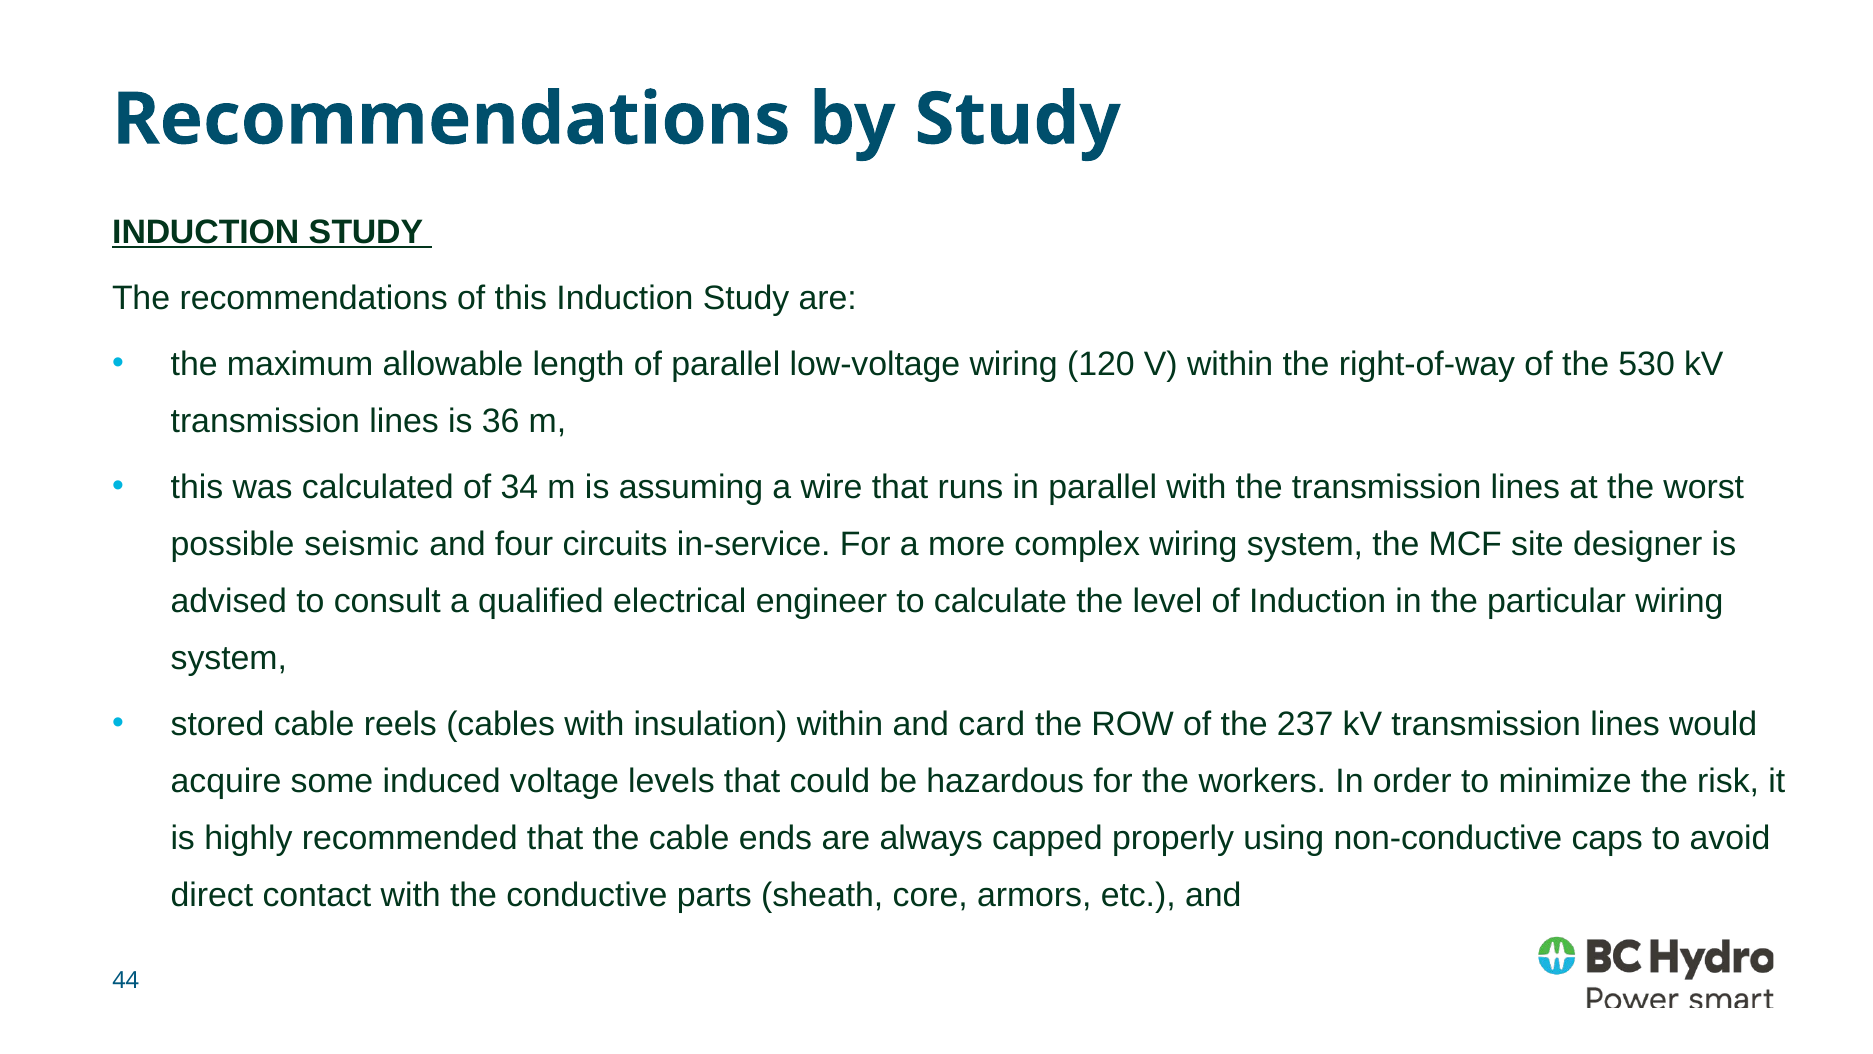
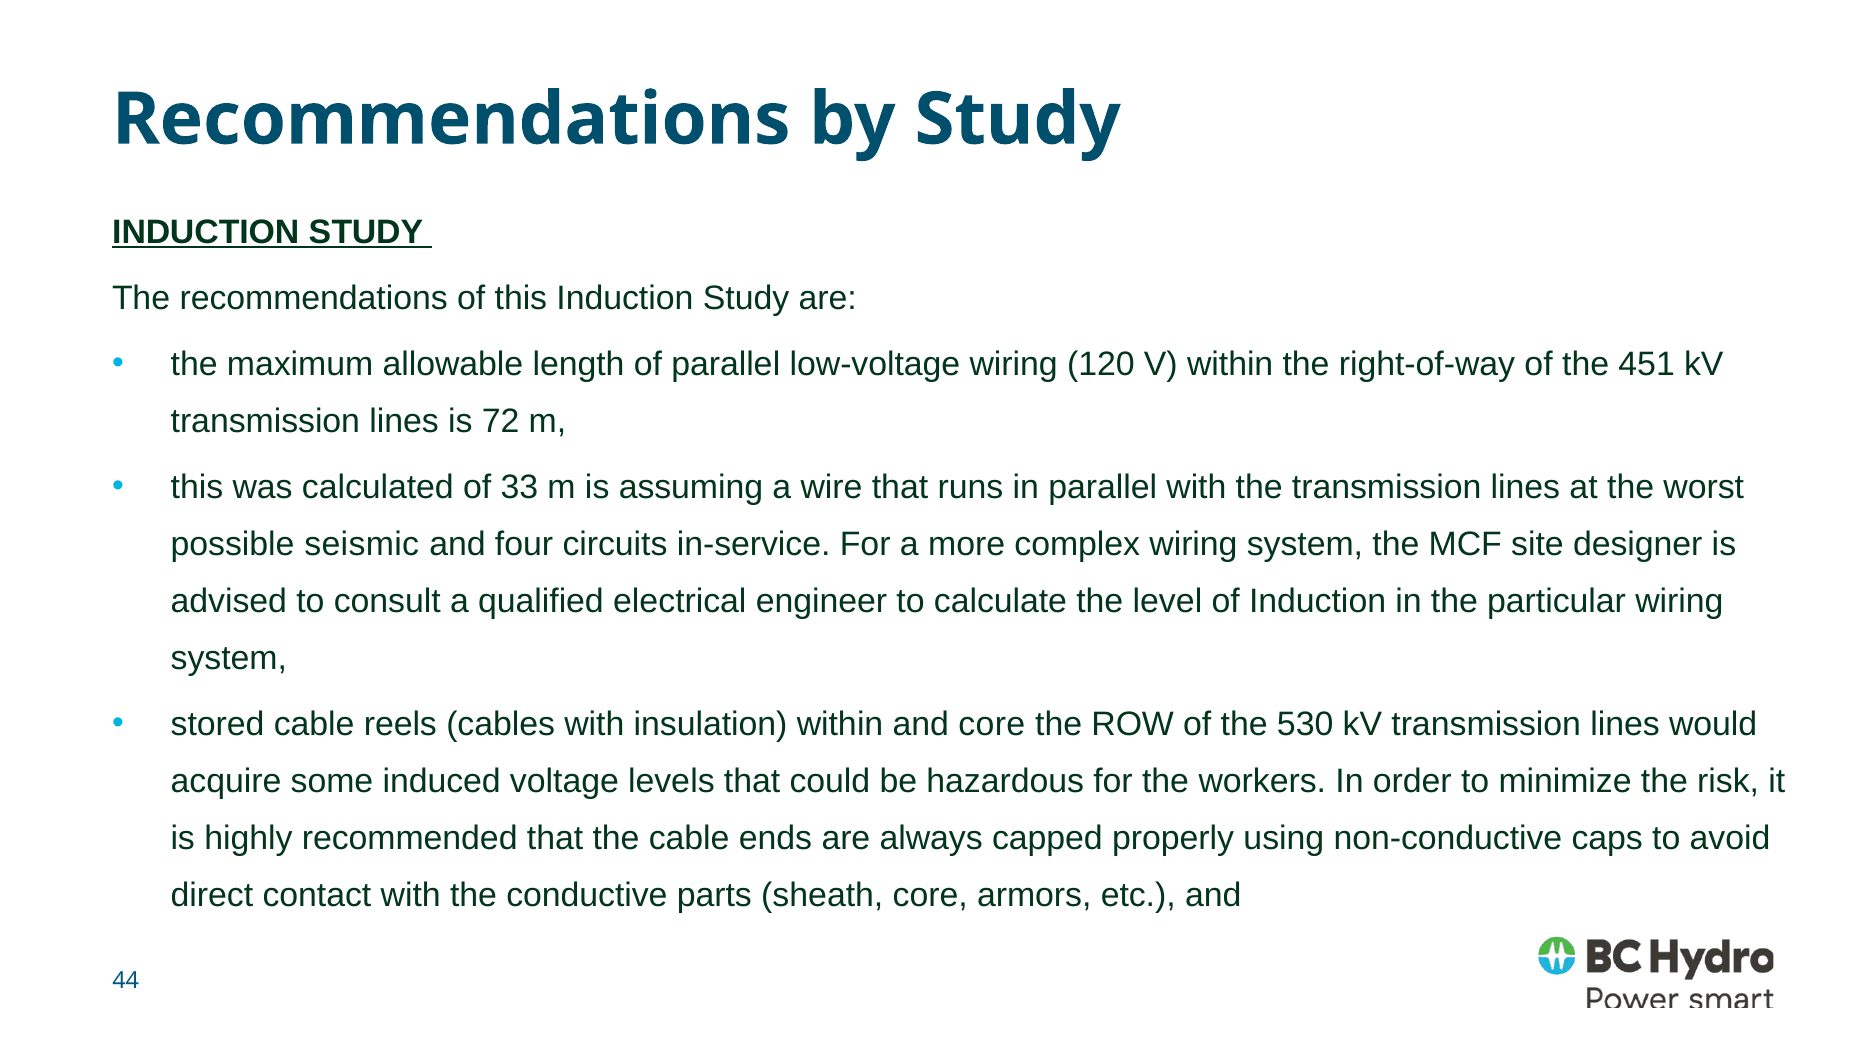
530: 530 -> 451 (1647, 365)
36: 36 -> 72 (501, 421)
34: 34 -> 33 (519, 488)
and card: card -> core (992, 724)
237: 237 -> 530 (1305, 724)
